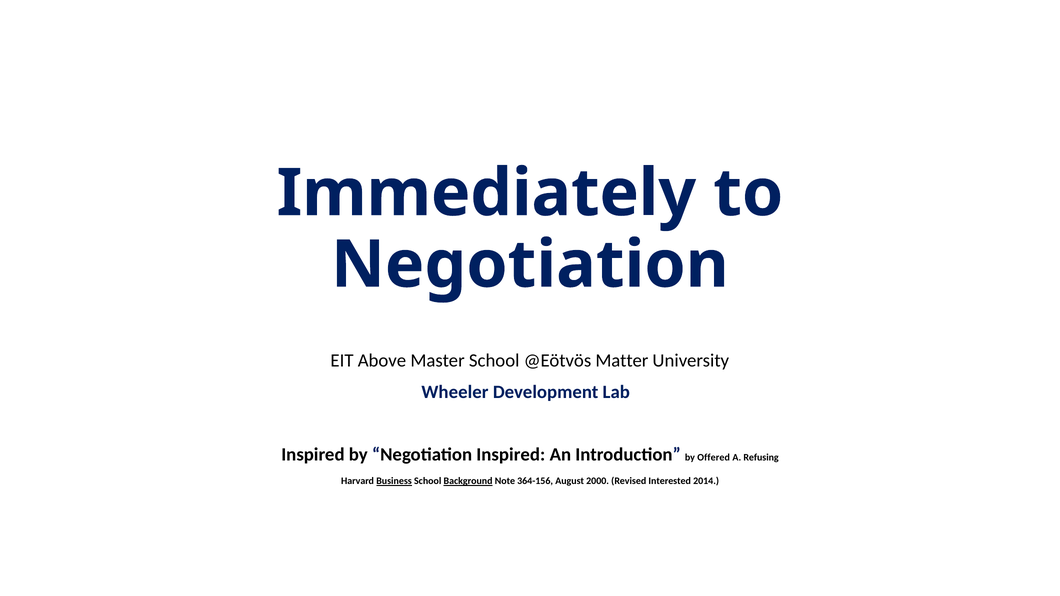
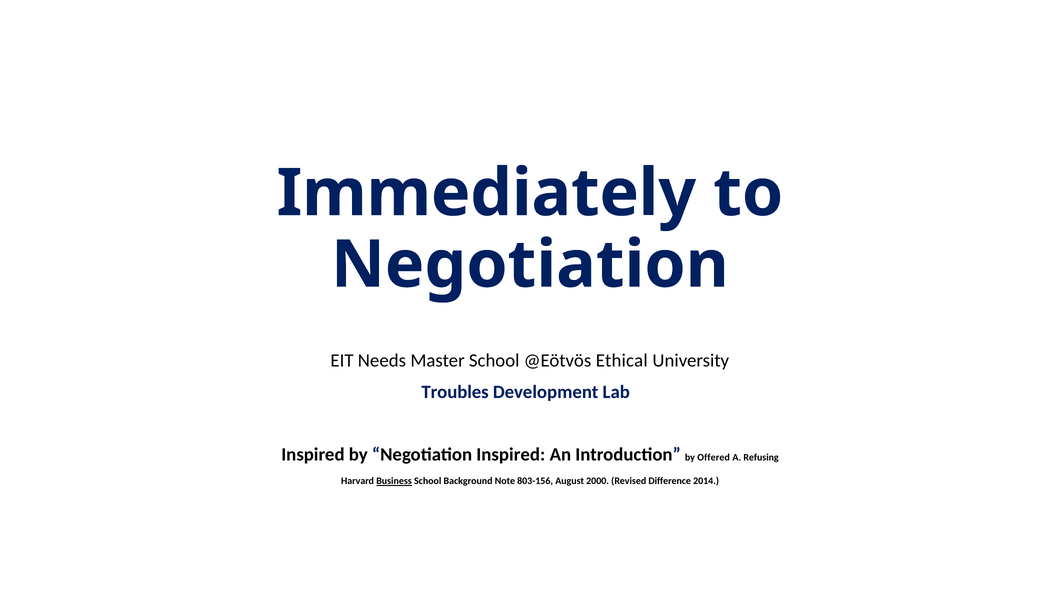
Above: Above -> Needs (382, 361)
Matter: Matter -> Ethical (622, 361)
Wheeler: Wheeler -> Troubles (455, 392)
Background underline: present -> none (468, 481)
364-156: 364-156 -> 803-156 (535, 481)
Interested: Interested -> Difference (670, 481)
